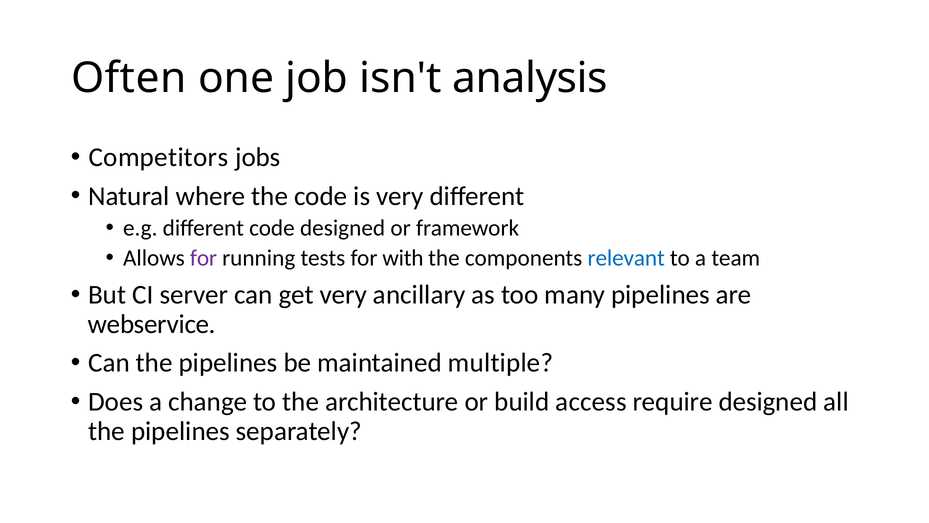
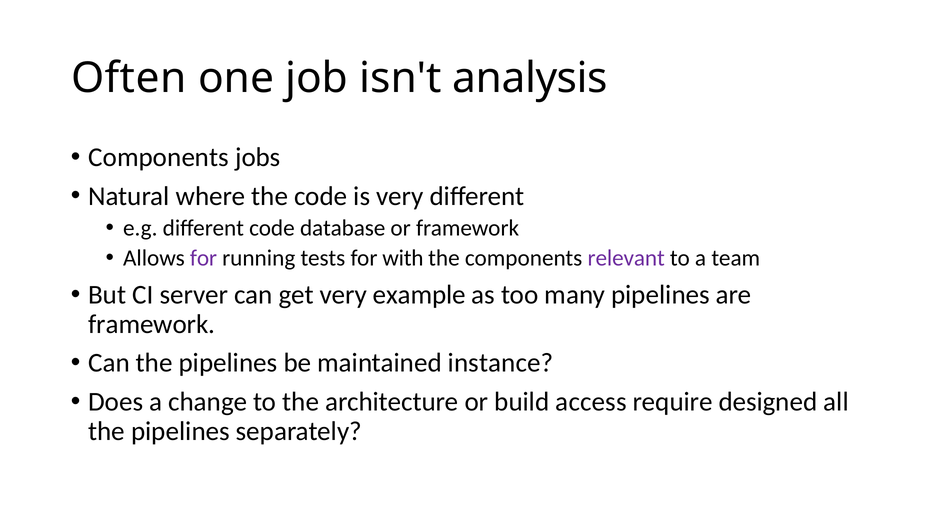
Competitors: Competitors -> Components (159, 157)
code designed: designed -> database (343, 228)
relevant colour: blue -> purple (626, 258)
ancillary: ancillary -> example (419, 295)
webservice: webservice -> framework (152, 324)
multiple: multiple -> instance (501, 363)
